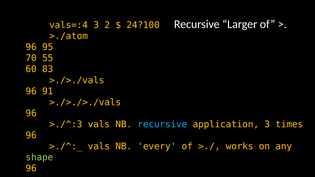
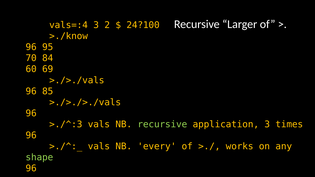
>./atom: >./atom -> >./know (69, 36)
55: 55 -> 84 (48, 58)
83: 83 -> 69 (48, 69)
91: 91 -> 85 (48, 91)
recursive colour: light blue -> light green (162, 124)
